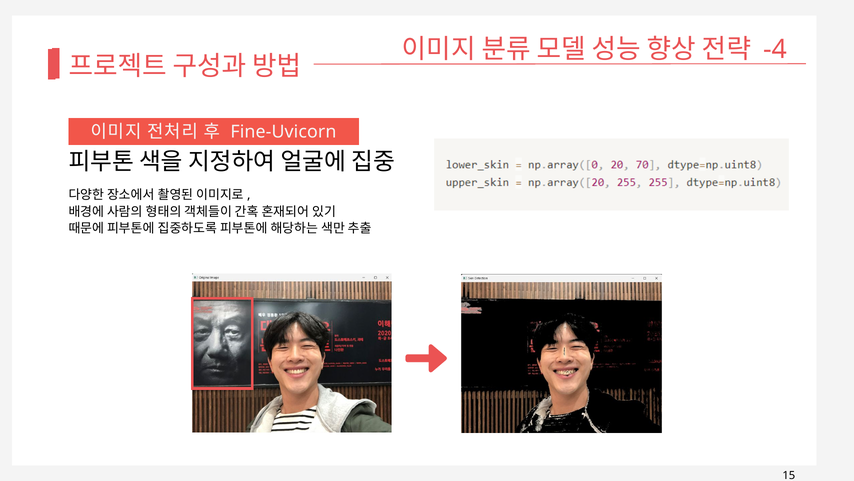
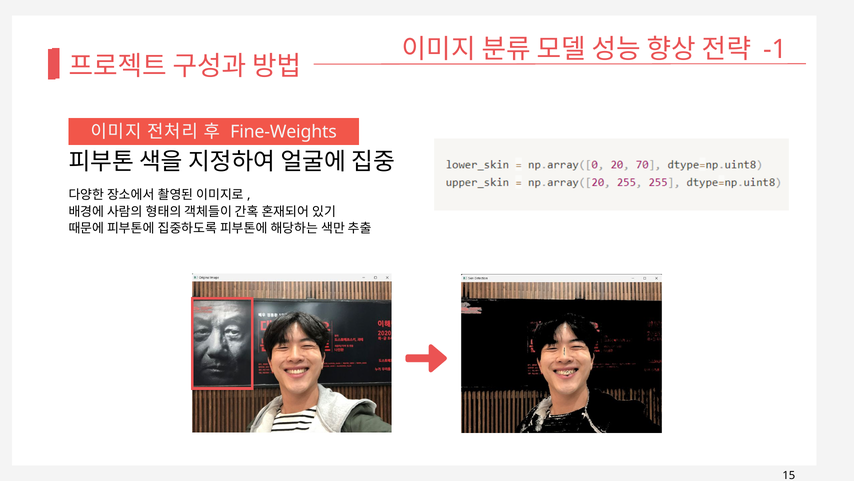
-4: -4 -> -1 (775, 49)
Fine-Uvicorn: Fine-Uvicorn -> Fine-Weights (284, 132)
